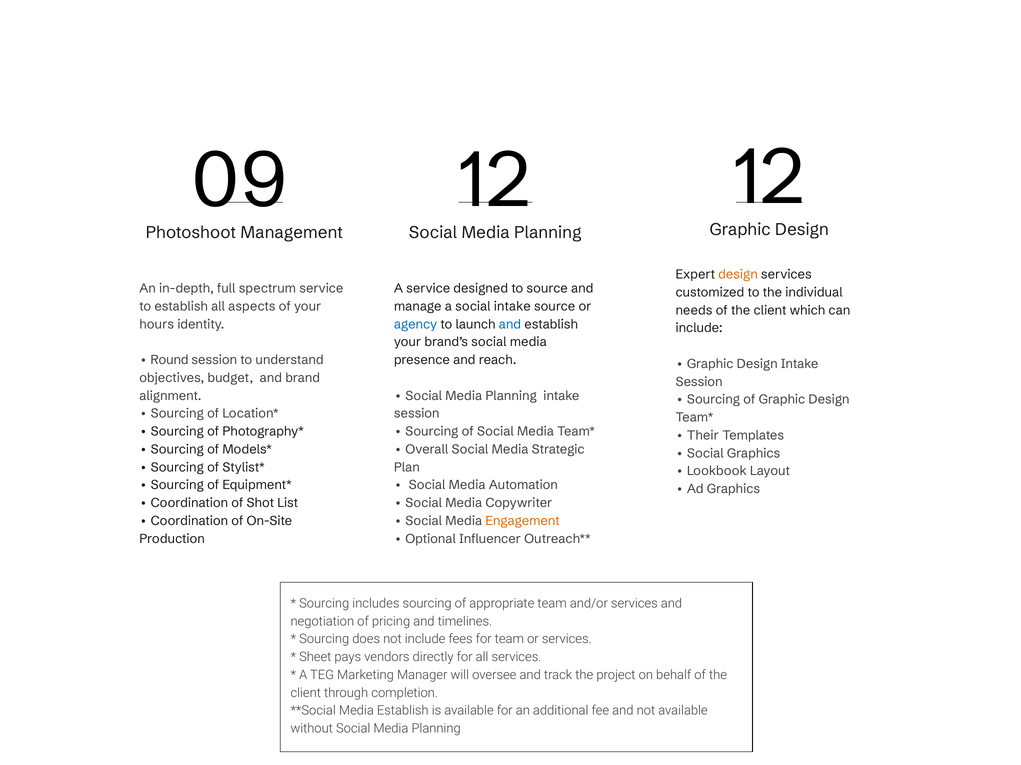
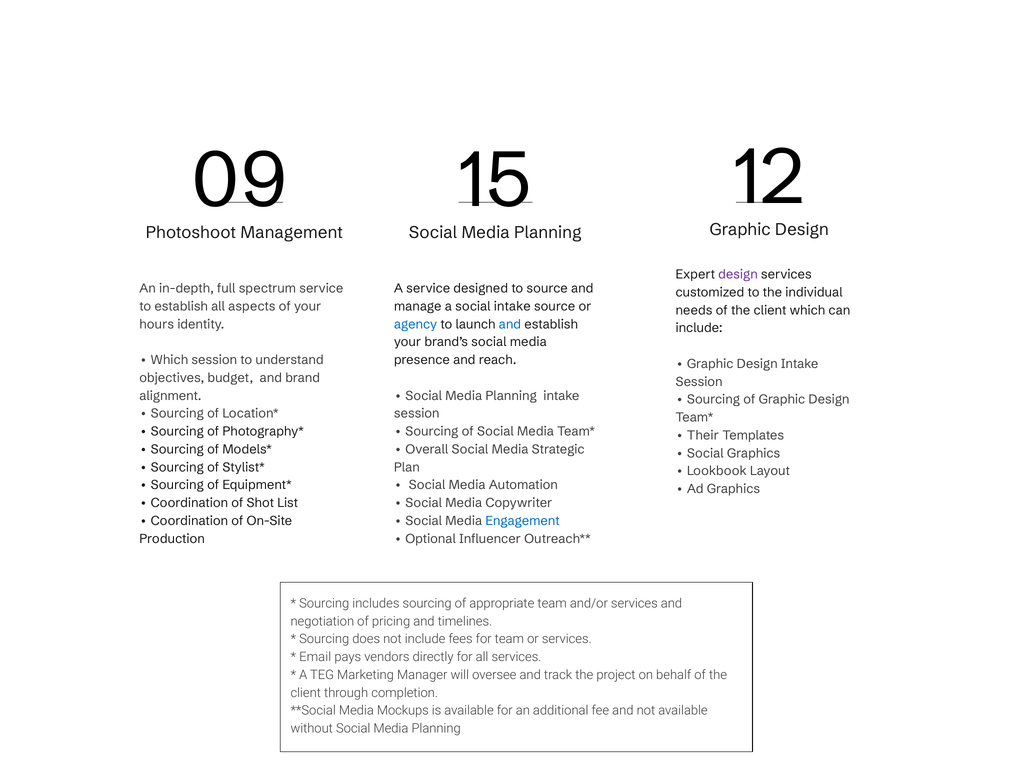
09 12: 12 -> 15 (495, 181)
design colour: orange -> purple (738, 275)
Round: Round -> Which (169, 360)
Engagement colour: orange -> blue (523, 521)
Sheet: Sheet -> Email (315, 658)
Media Establish: Establish -> Mockups (403, 711)
